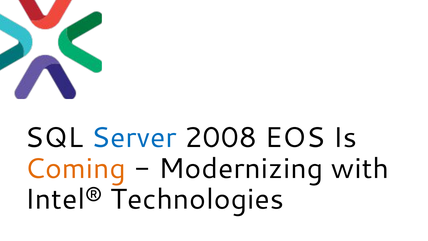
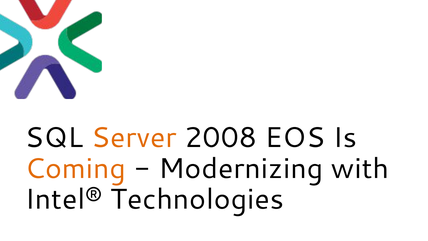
Server colour: blue -> orange (134, 138)
